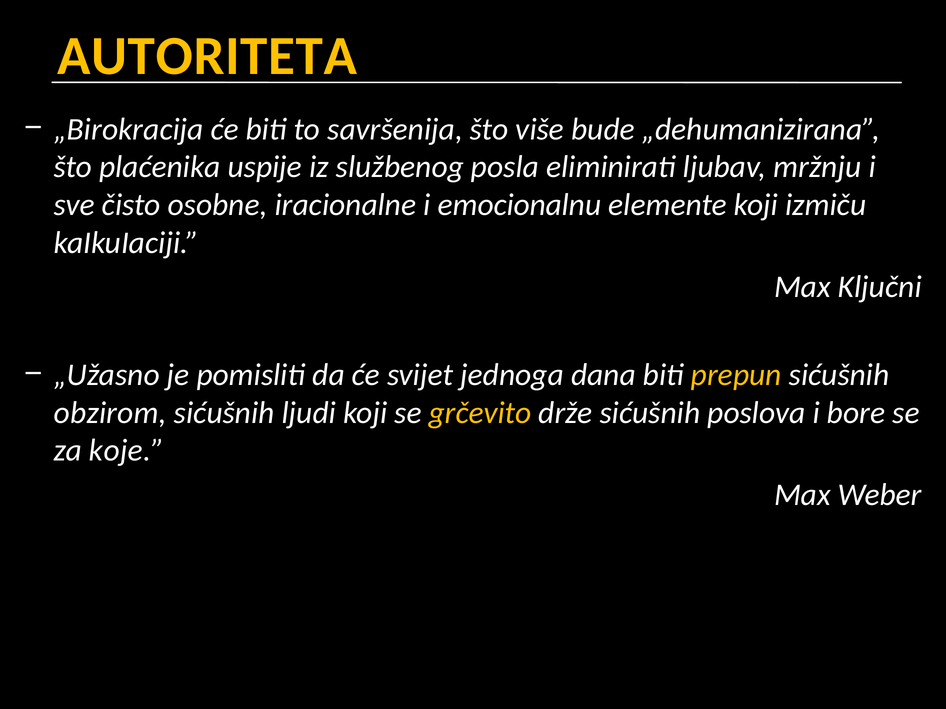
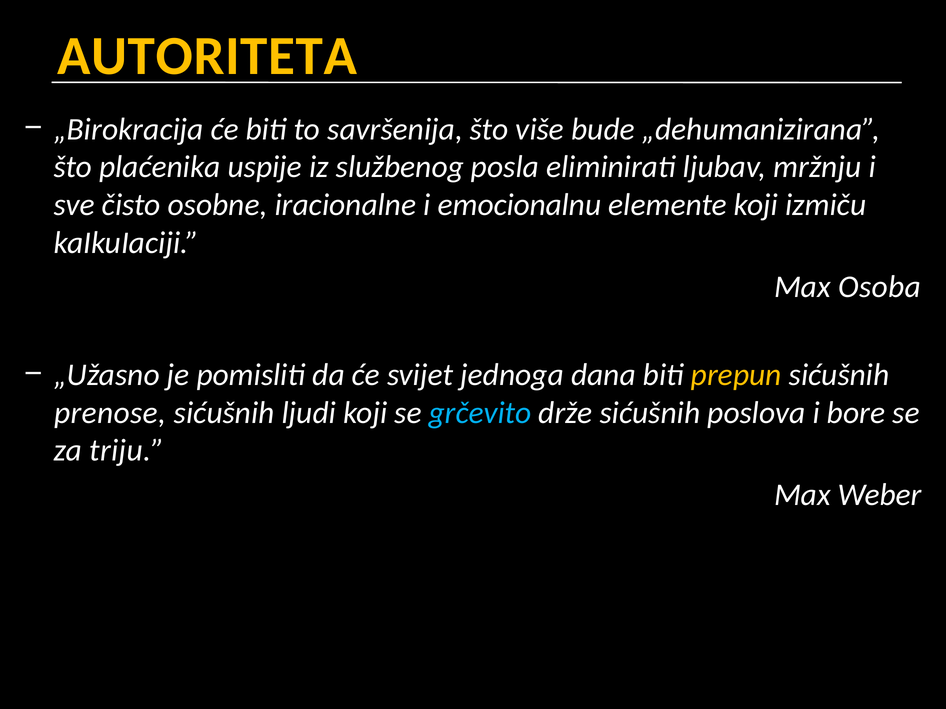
Ključni: Ključni -> Osoba (880, 287)
obzirom: obzirom -> prenose (110, 413)
grčevito colour: yellow -> light blue (480, 413)
koje: koje -> triju (127, 451)
